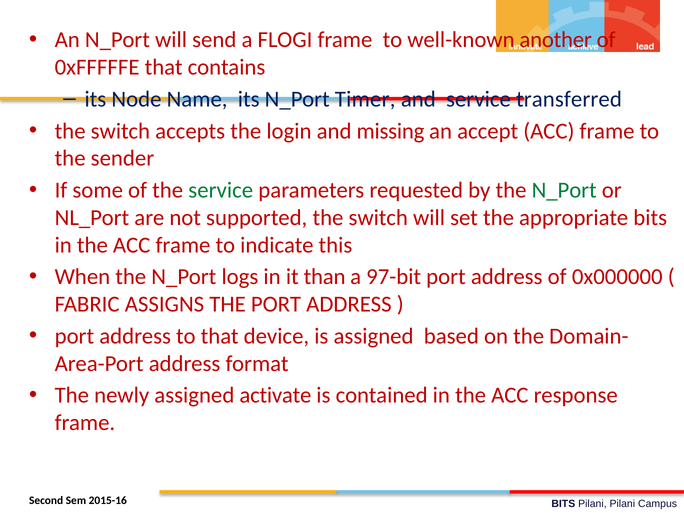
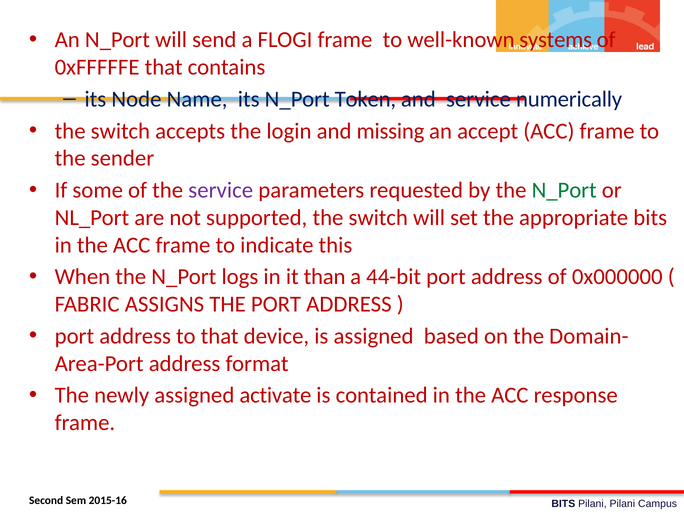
another: another -> systems (556, 40)
Timer: Timer -> Token (365, 99)
transferred: transferred -> numerically (569, 99)
service colour: green -> purple (221, 190)
97-bit: 97-bit -> 44-bit (394, 277)
